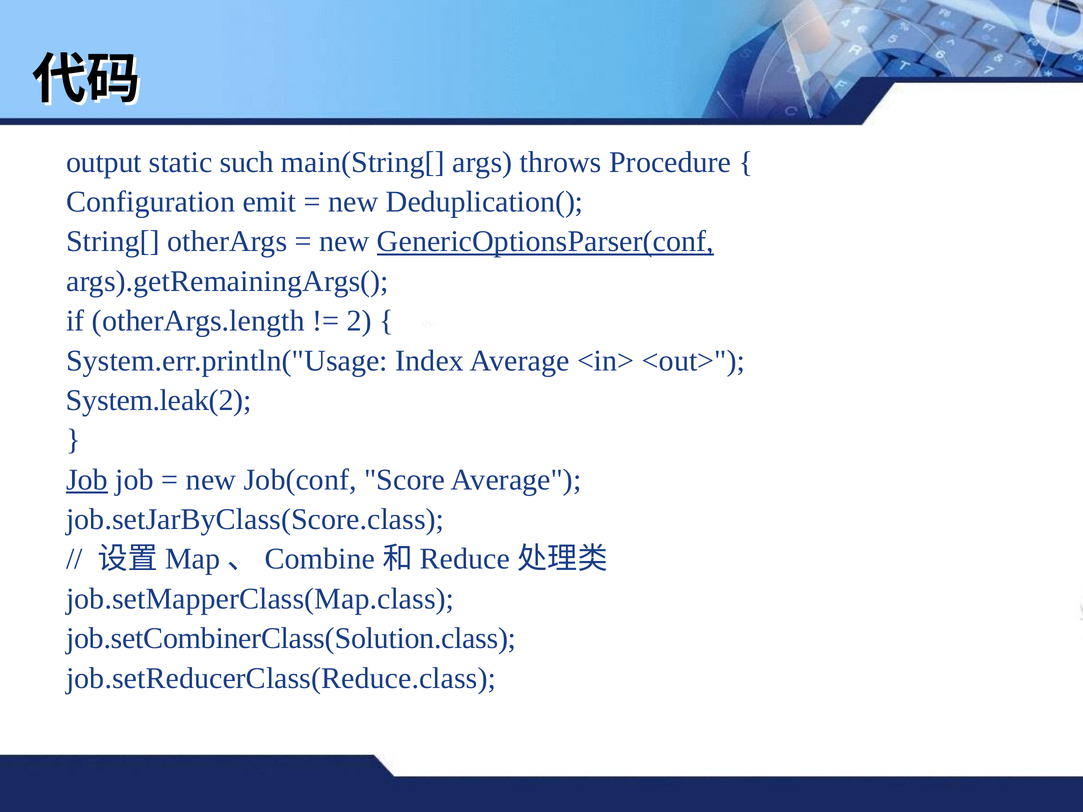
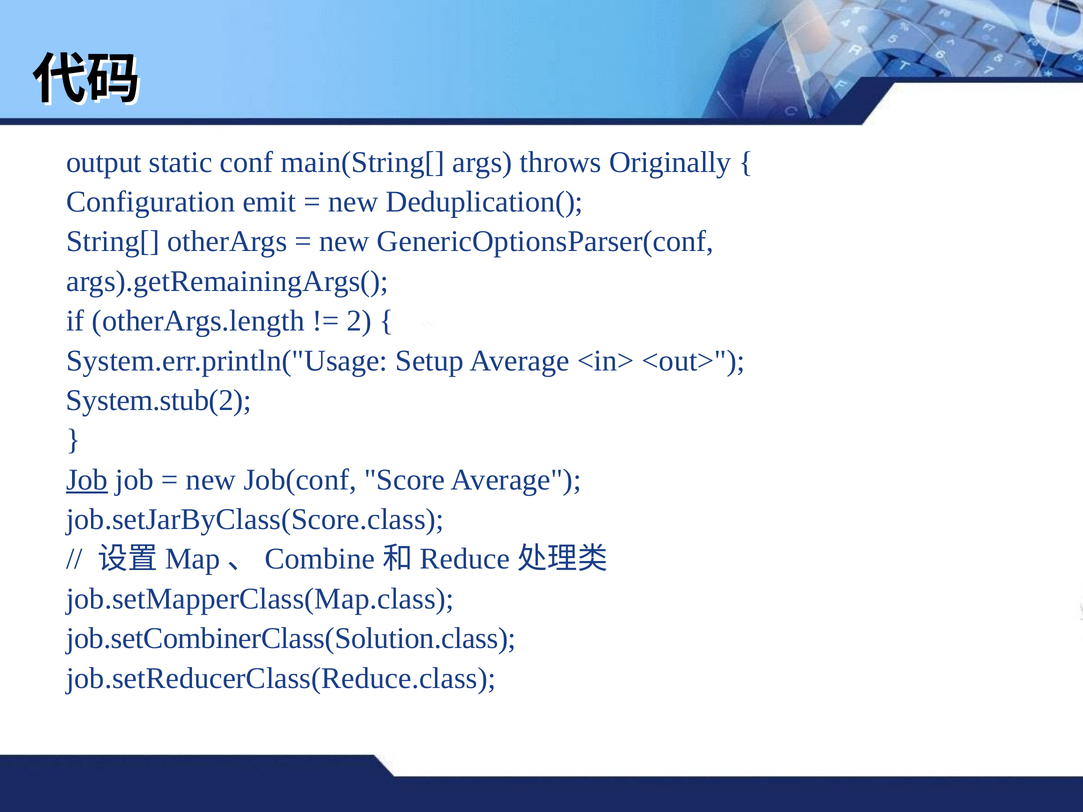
such: such -> conf (247, 162)
Procedure: Procedure -> Originally (670, 162)
GenericOptionsParser(conf underline: present -> none (545, 242)
Index: Index -> Setup (430, 361)
System.leak(2: System.leak(2 -> System.stub(2 (159, 400)
